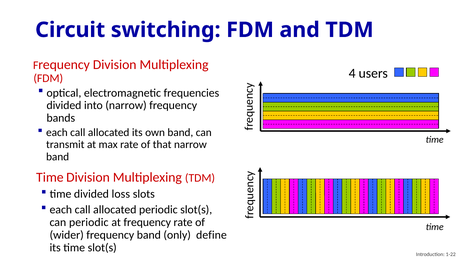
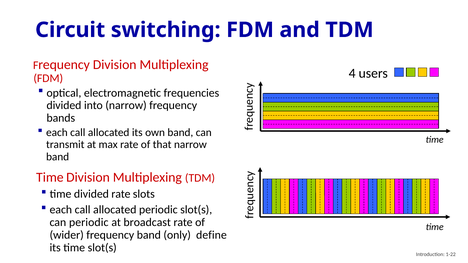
divided loss: loss -> rate (121, 194)
at frequency: frequency -> broadcast (147, 223)
